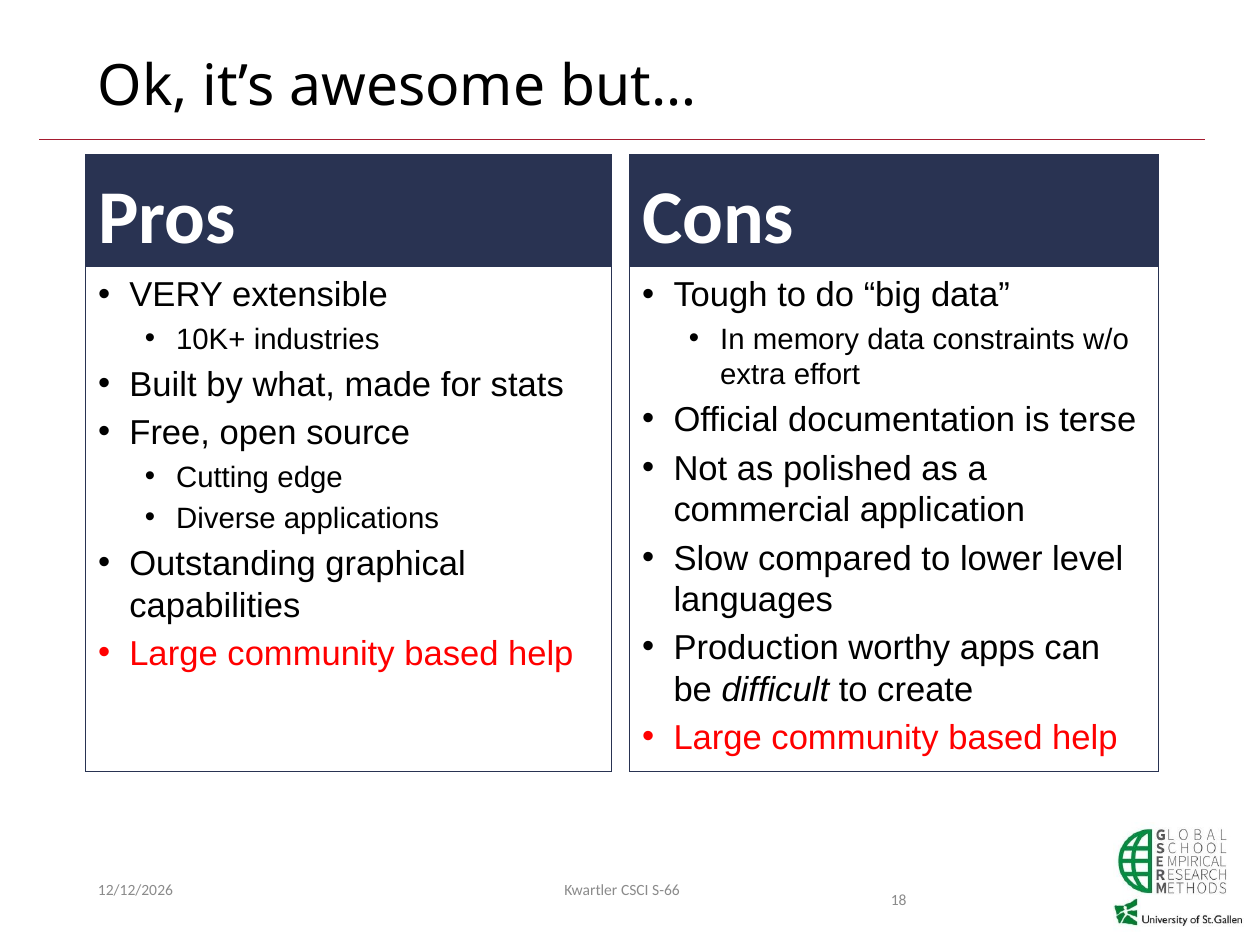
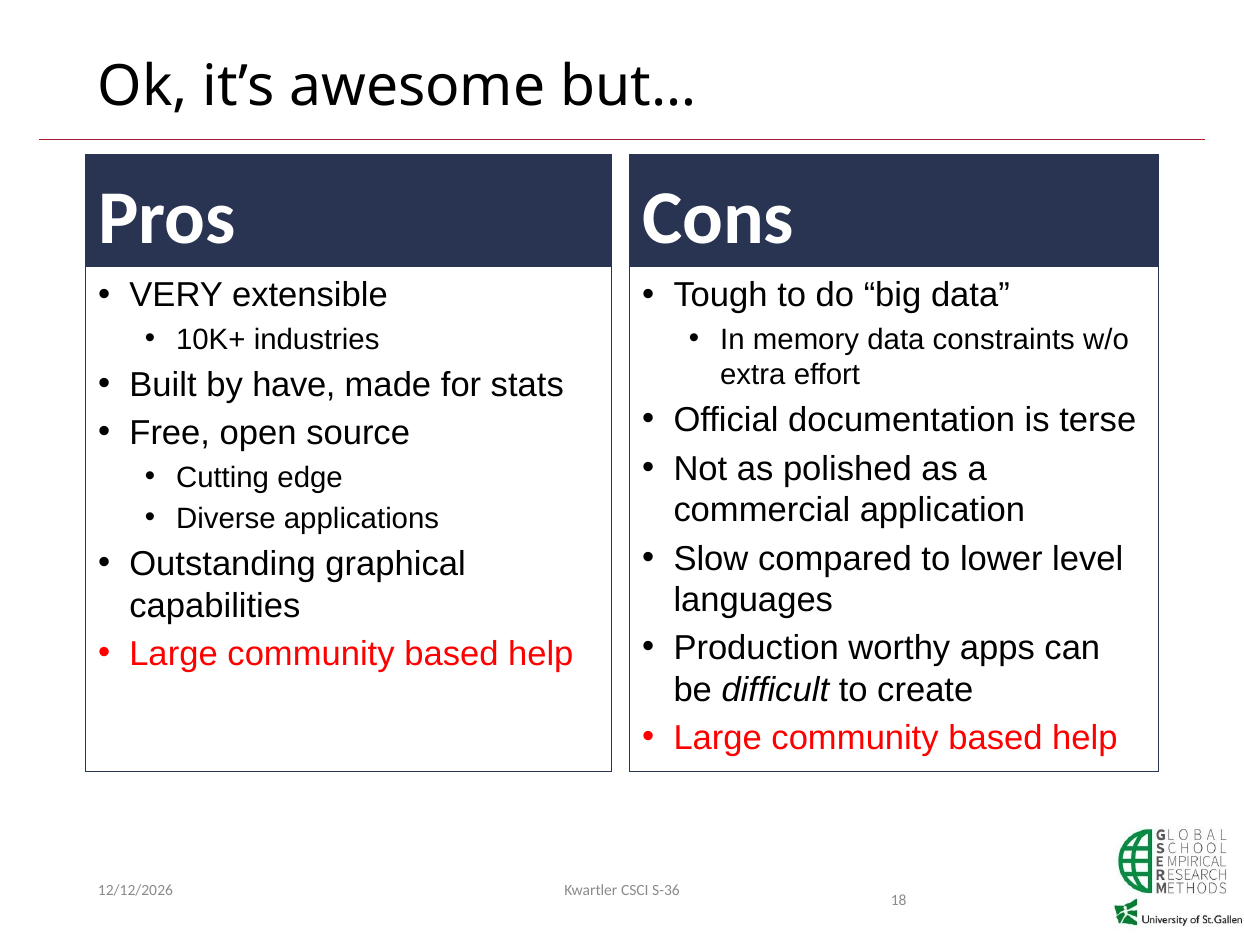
what: what -> have (294, 385)
S-66: S-66 -> S-36 (666, 891)
